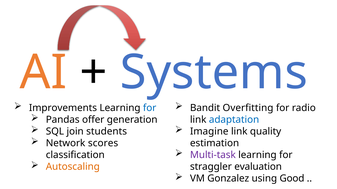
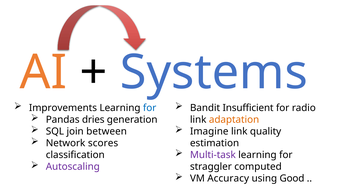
Overfitting: Overfitting -> Insufficient (248, 108)
offer: offer -> dries (93, 120)
adaptation colour: blue -> orange (234, 120)
students: students -> between (107, 132)
Autoscaling colour: orange -> purple (73, 167)
evaluation: evaluation -> computed (258, 167)
Gonzalez: Gonzalez -> Accuracy (228, 179)
